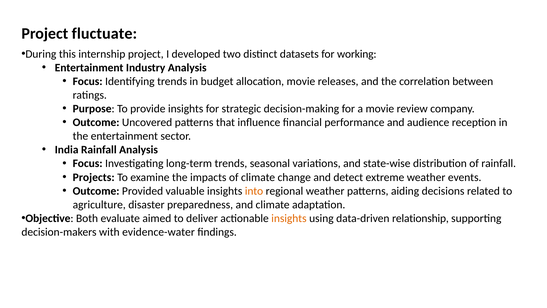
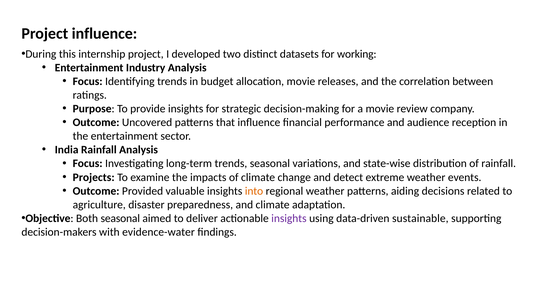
Project fluctuate: fluctuate -> influence (104, 34)
Both evaluate: evaluate -> seasonal (120, 218)
insights colour: orange -> purple (289, 218)
relationship: relationship -> sustainable (420, 218)
